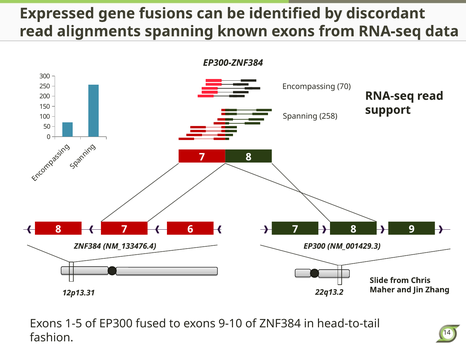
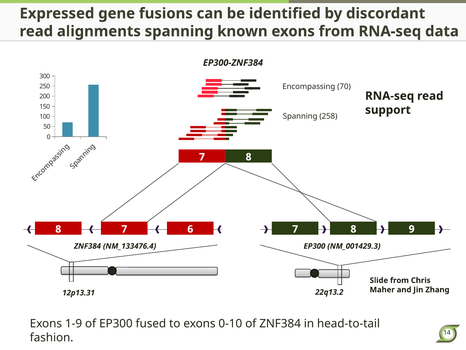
1-5: 1-5 -> 1-9 (74, 323)
9-10: 9-10 -> 0-10 (230, 323)
